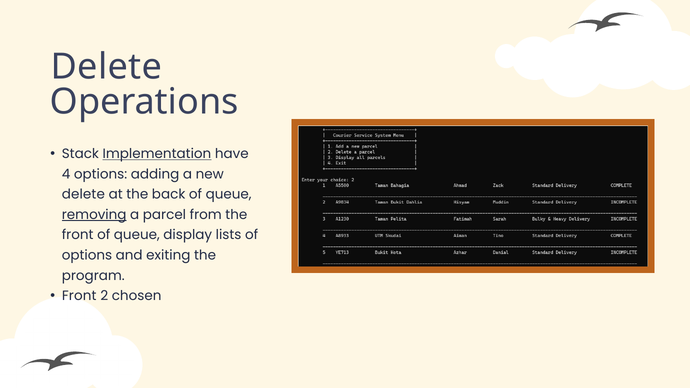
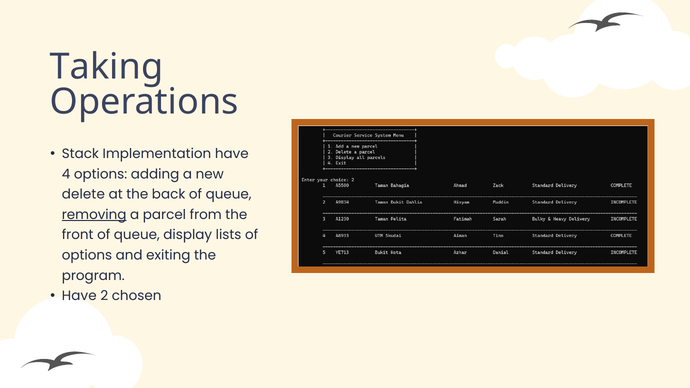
Delete: Delete -> Taking (107, 67)
Implementation underline: present -> none (157, 154)
Front: Front -> Have (79, 296)
